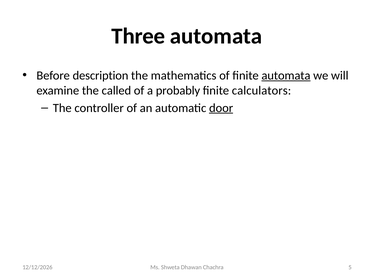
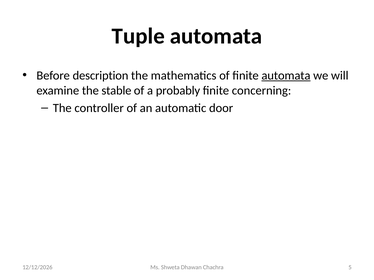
Three: Three -> Tuple (138, 36)
called: called -> stable (116, 91)
calculators: calculators -> concerning (262, 91)
door underline: present -> none (221, 108)
